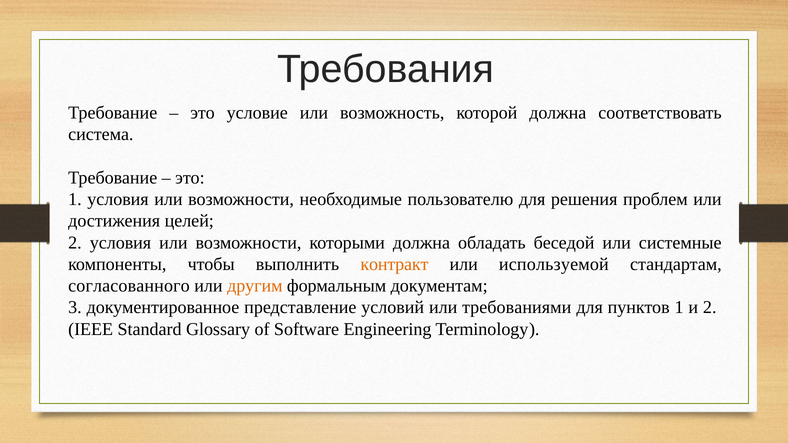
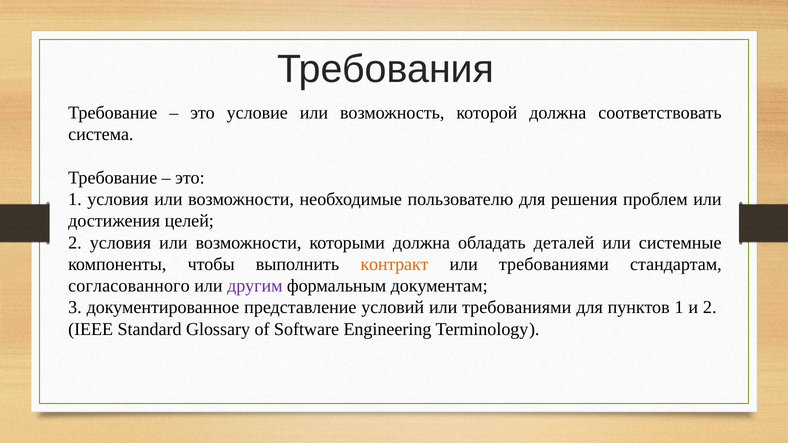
беседой: беседой -> деталей (564, 243)
используемой: используемой -> требованиями (554, 264)
другим colour: orange -> purple (255, 286)
